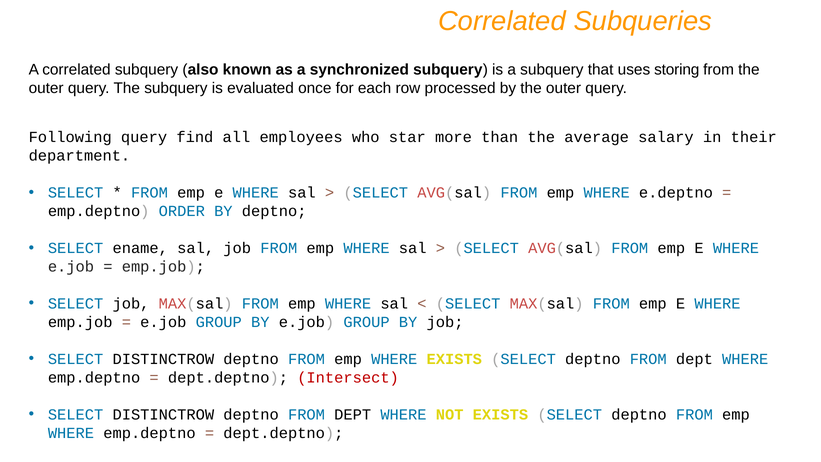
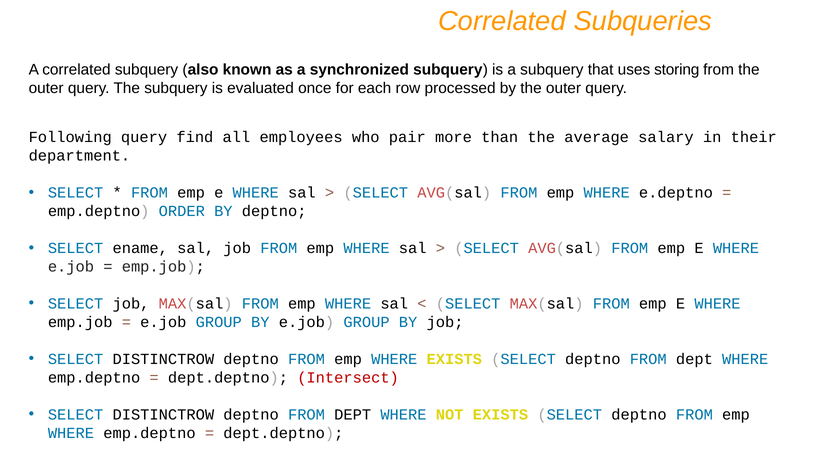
star: star -> pair (407, 137)
